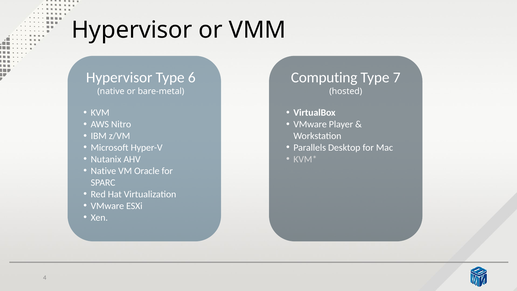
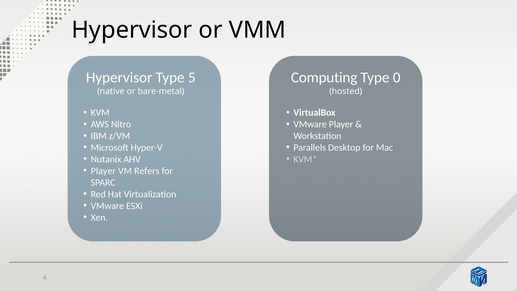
6: 6 -> 5 (192, 77)
7: 7 -> 0 (397, 77)
Native: Native -> Player (103, 171)
Oracle: Oracle -> Refers (147, 171)
